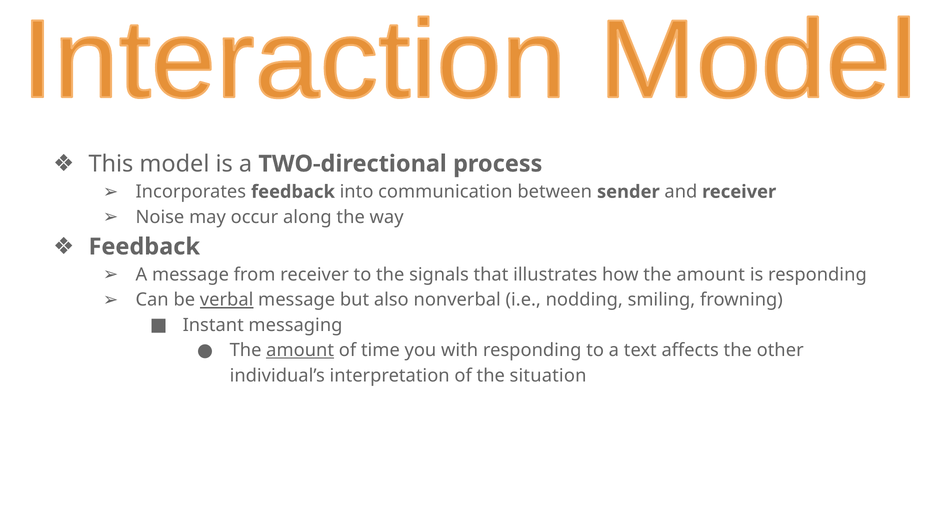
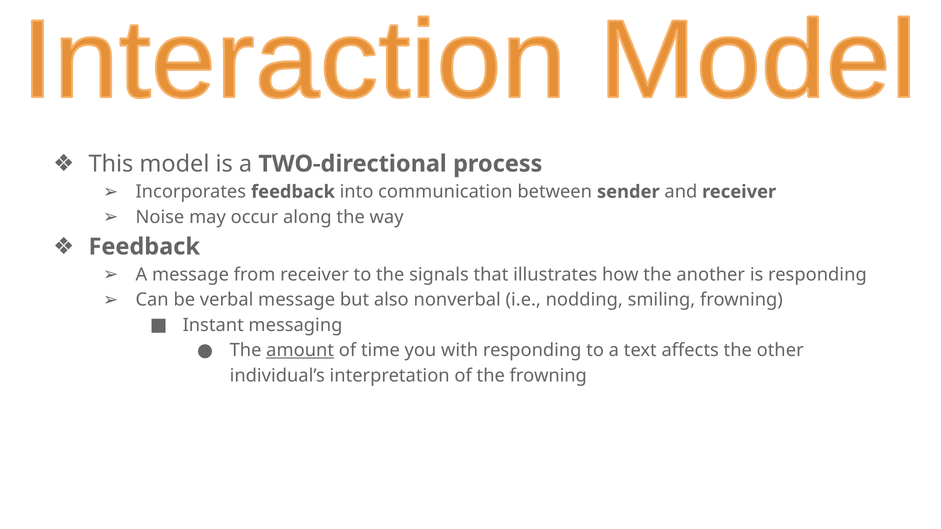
how the amount: amount -> another (711, 275)
verbal underline: present -> none (227, 300)
the situation: situation -> frowning (548, 376)
